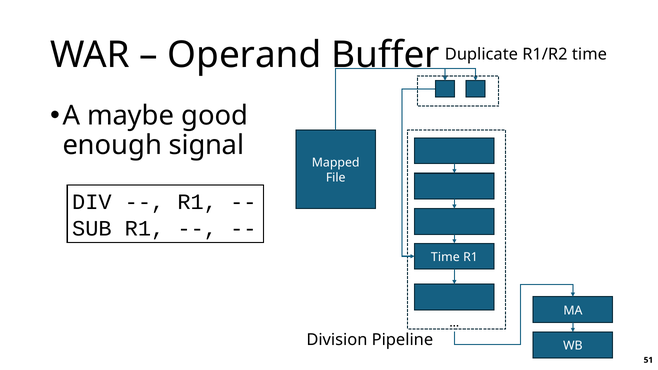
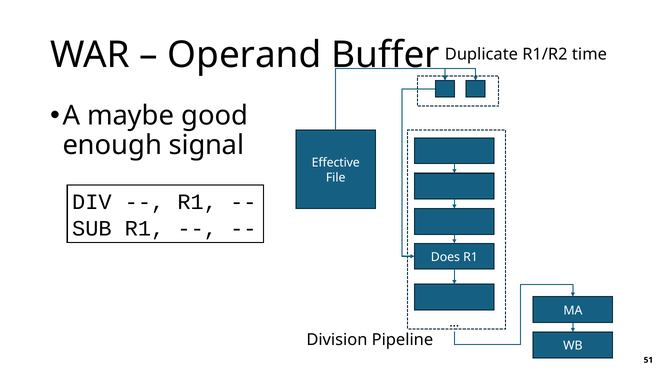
Mapped: Mapped -> Effective (336, 163)
Time: Time -> Does (445, 257)
